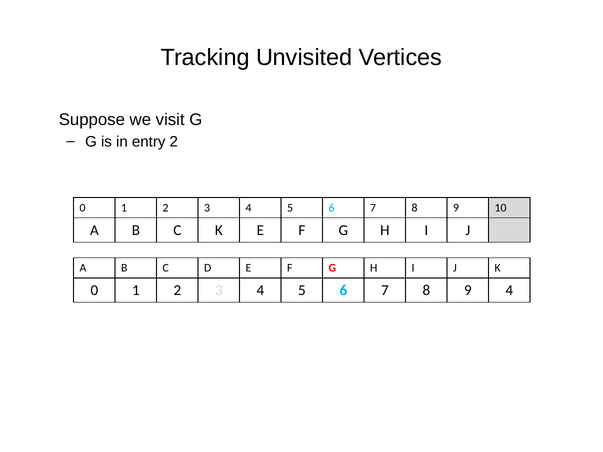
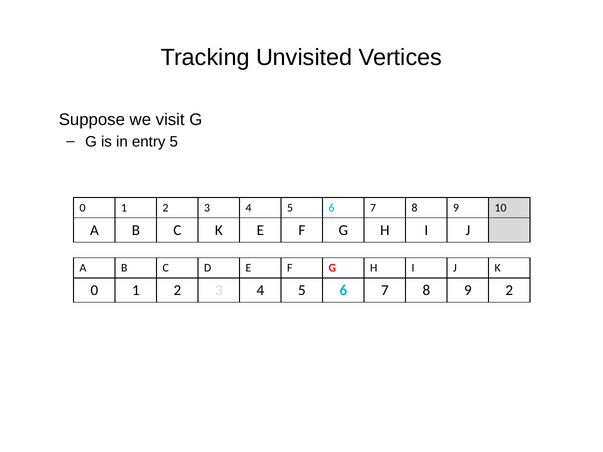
entry 2: 2 -> 5 (174, 142)
9 4: 4 -> 2 (509, 290)
